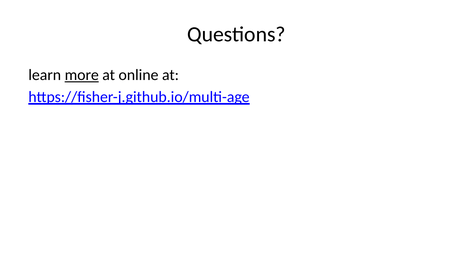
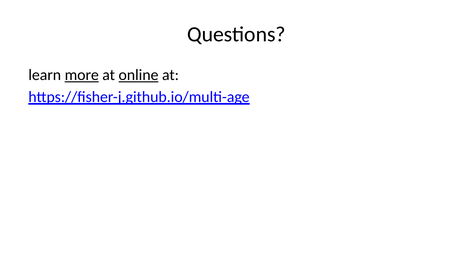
online underline: none -> present (139, 75)
